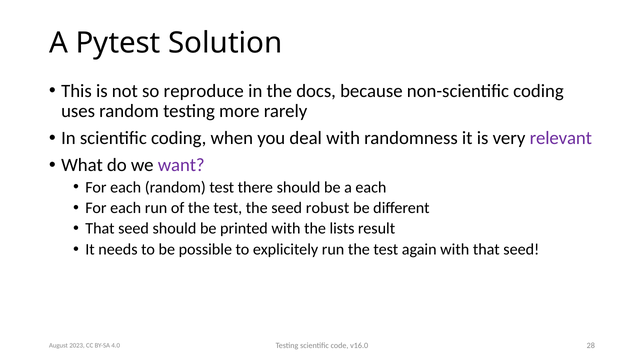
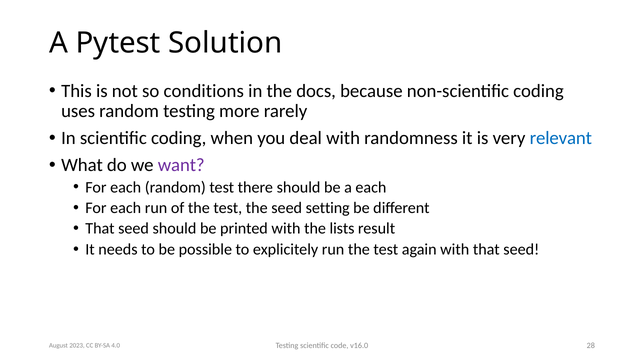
reproduce: reproduce -> conditions (204, 91)
relevant colour: purple -> blue (561, 138)
robust: robust -> setting (328, 208)
